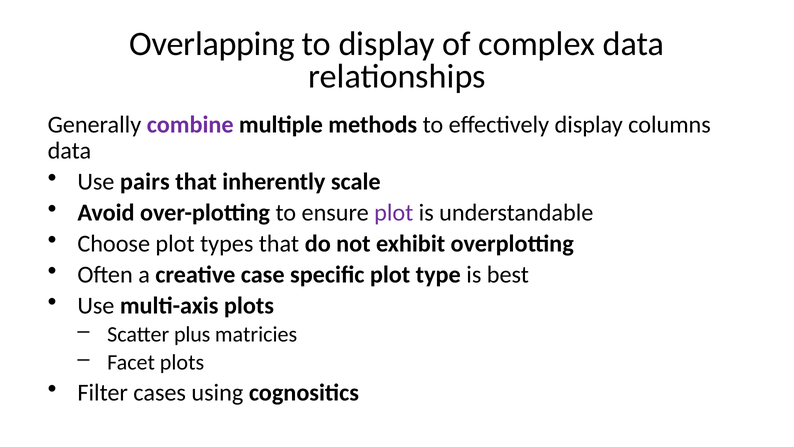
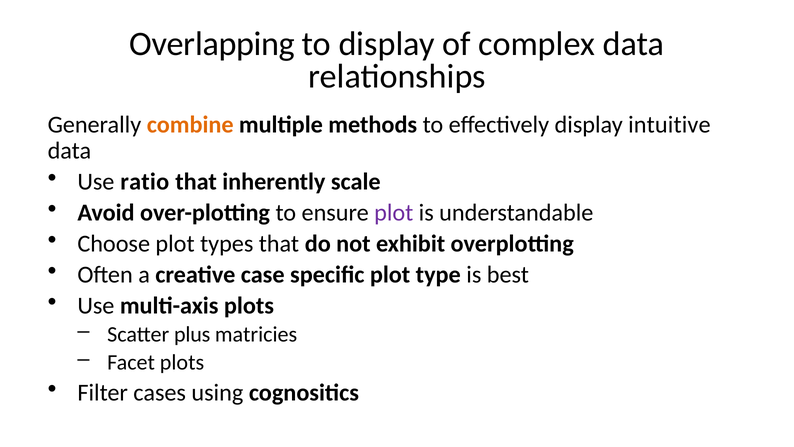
combine colour: purple -> orange (190, 124)
columns: columns -> intuitive (669, 124)
pairs: pairs -> ratio (145, 182)
